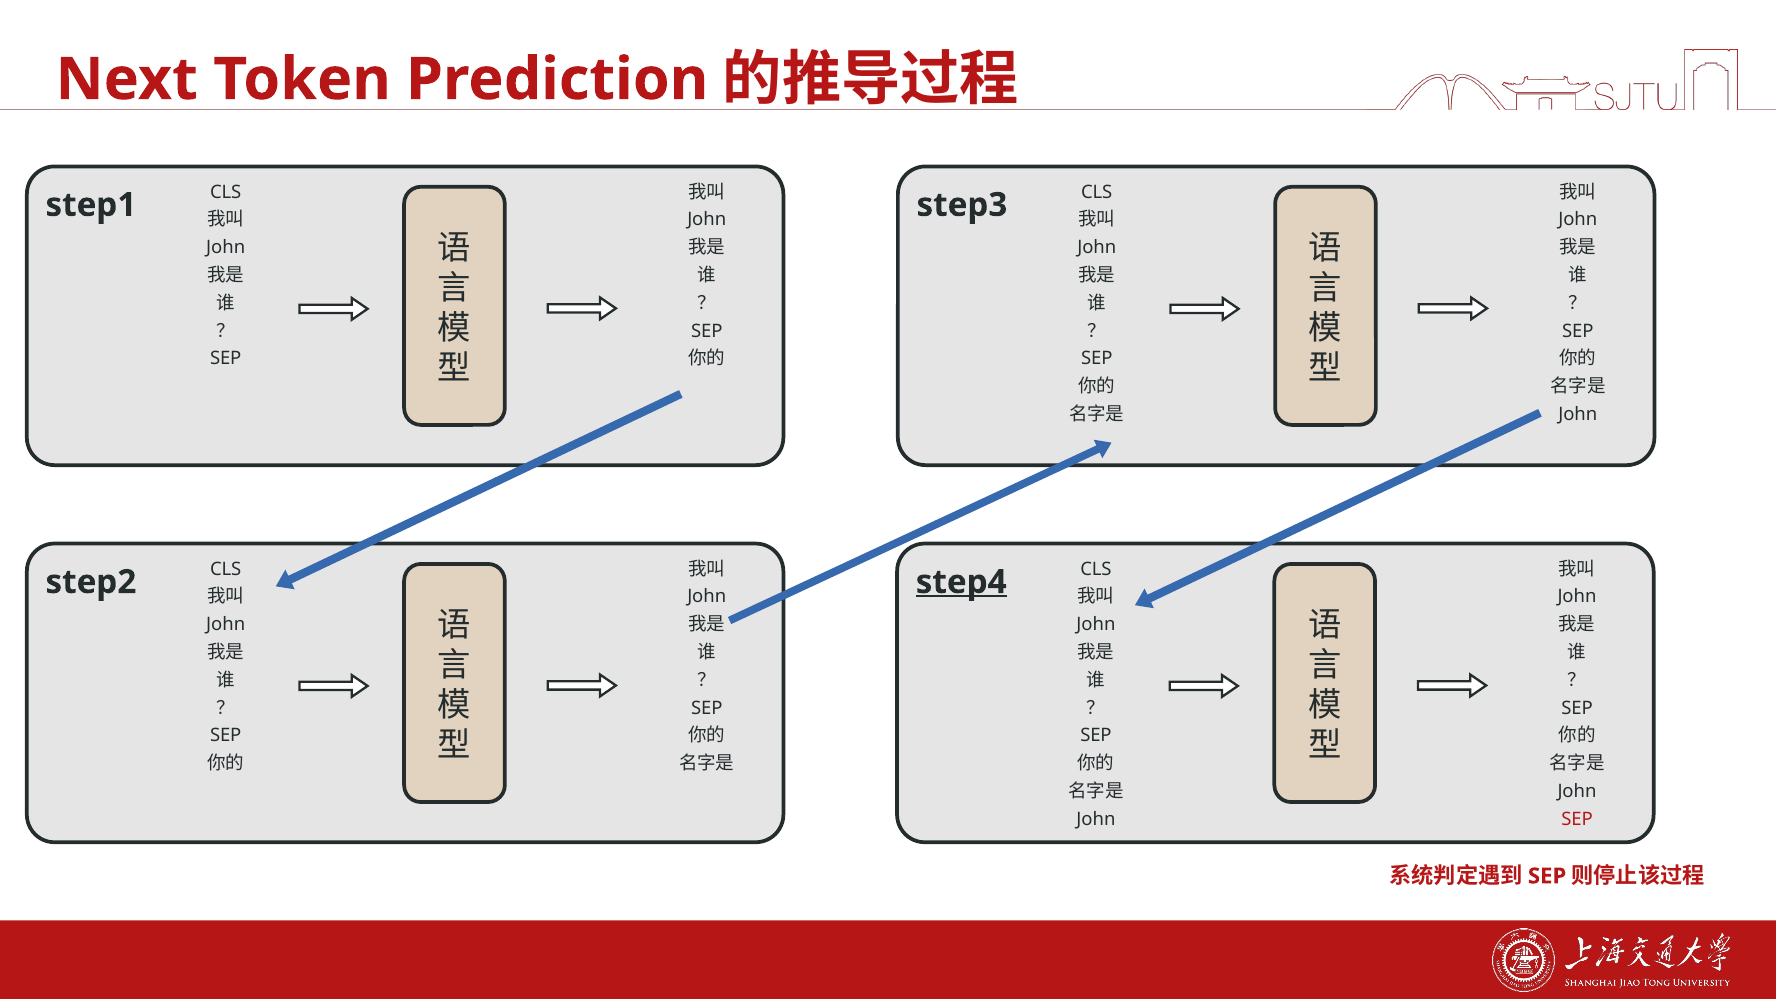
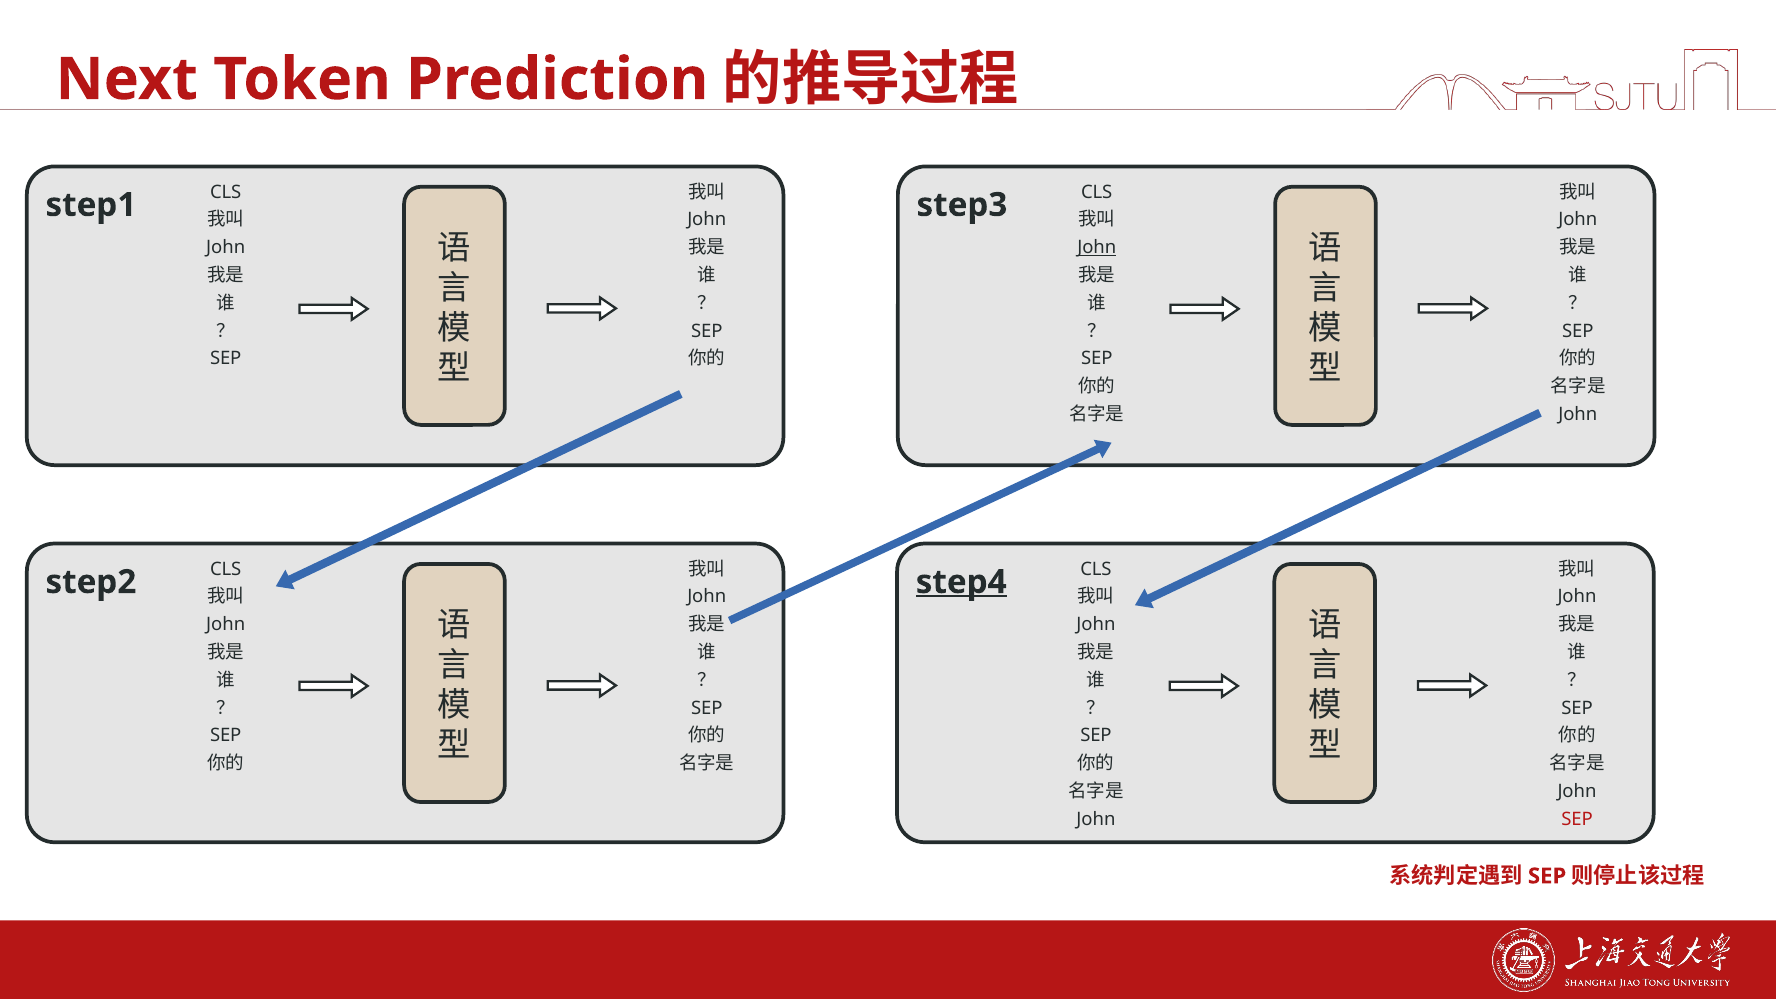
John underline: none -> present (1097, 248)
